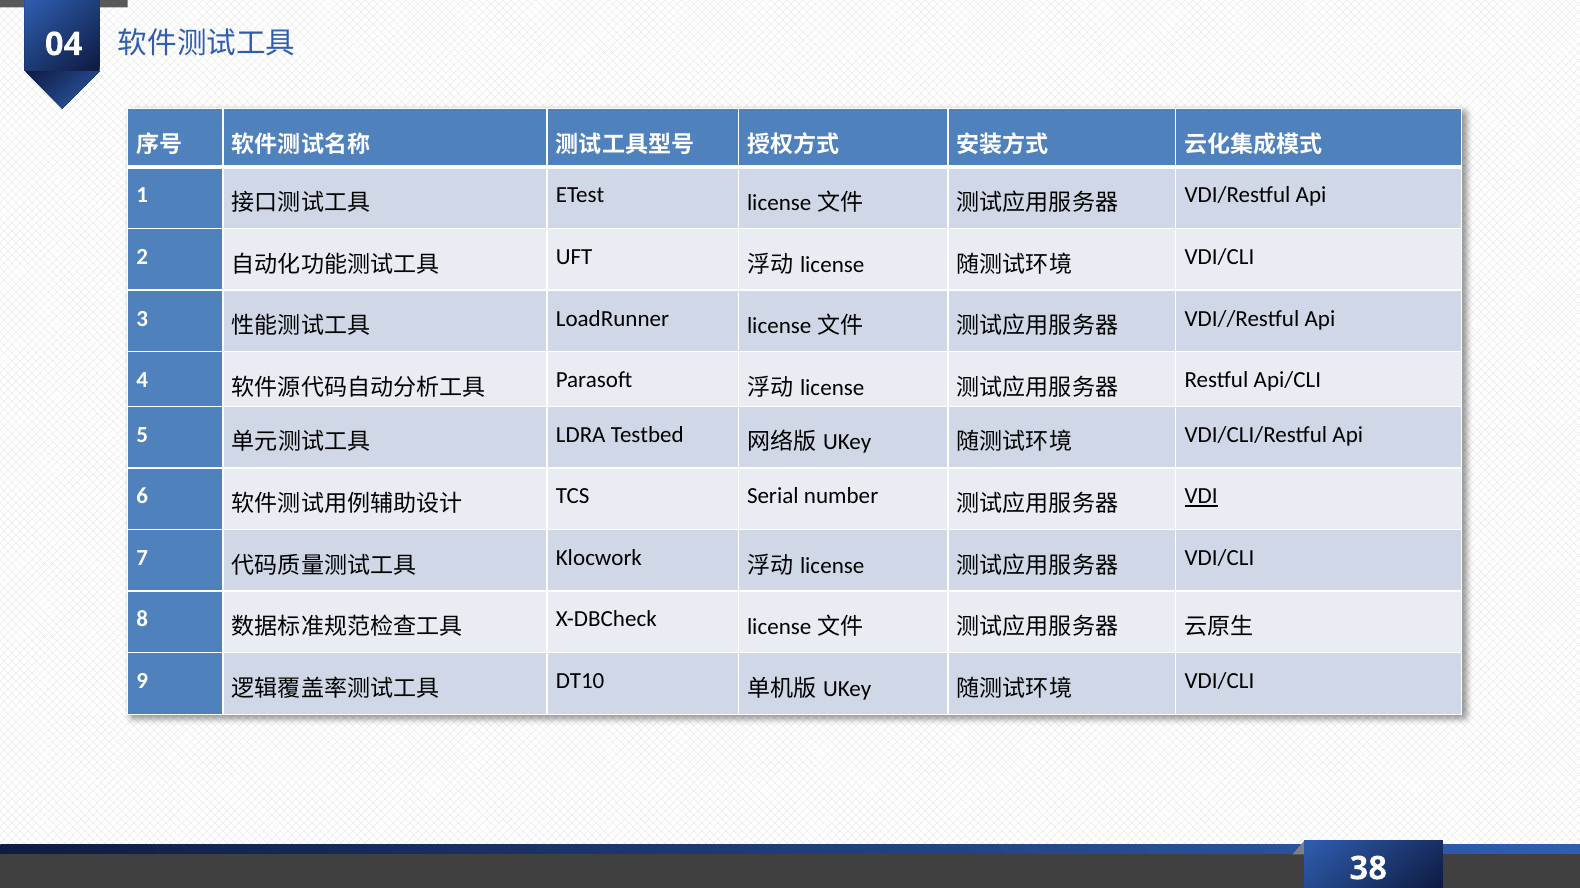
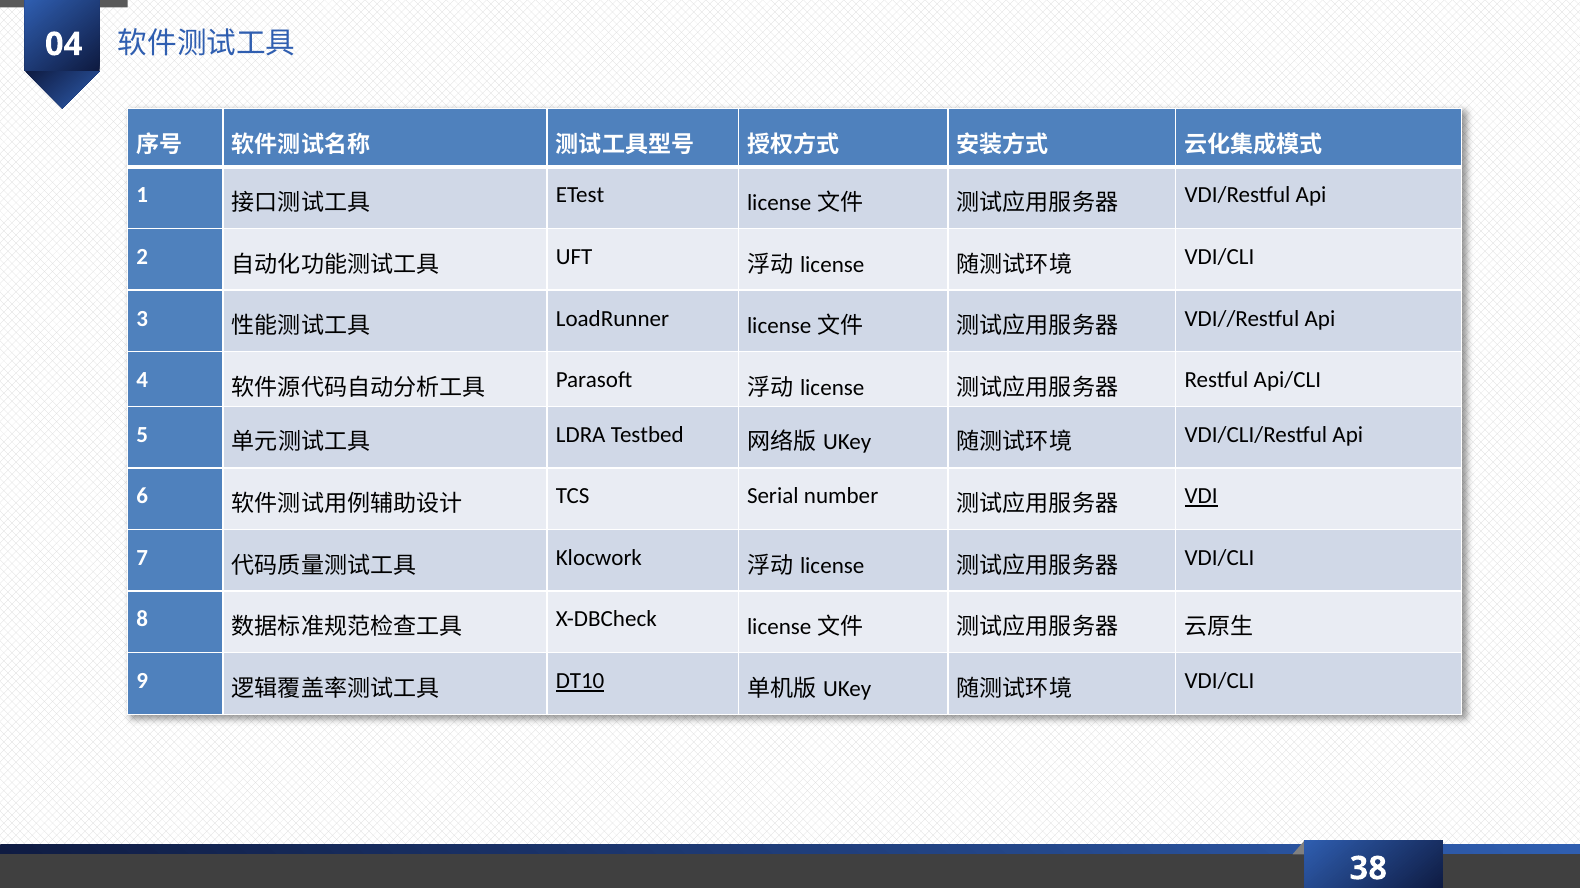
DT10 underline: none -> present (580, 681)
